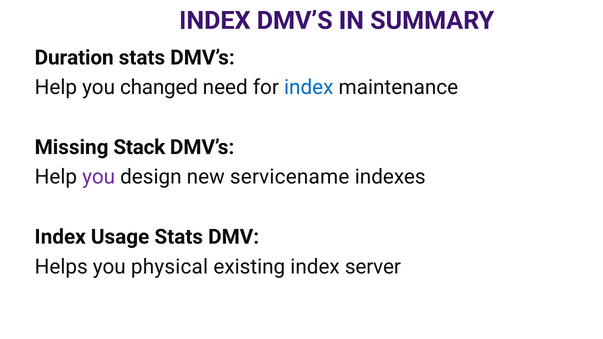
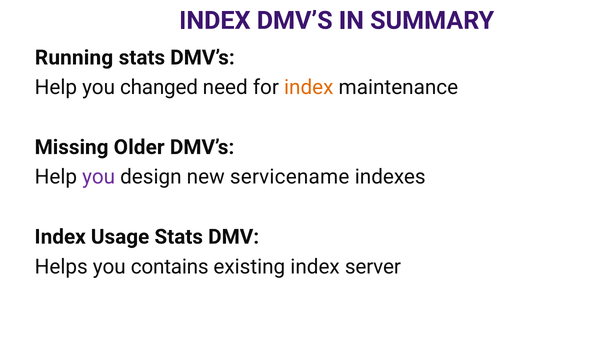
Duration: Duration -> Running (74, 58)
index colour: blue -> orange (309, 87)
Stack: Stack -> Older (139, 147)
physical: physical -> contains (170, 267)
